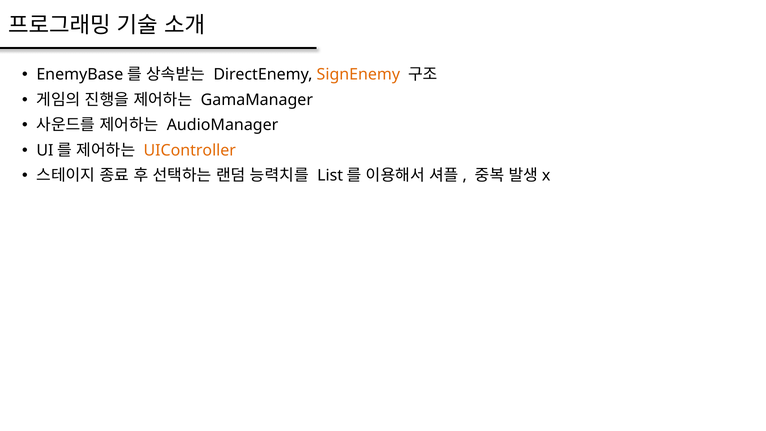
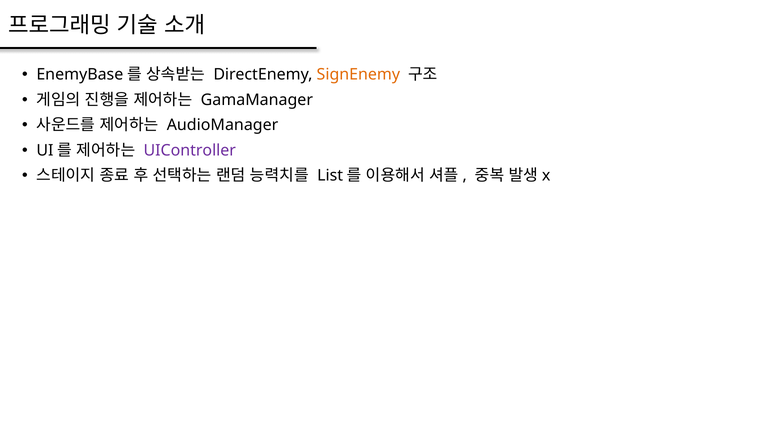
UIController colour: orange -> purple (190, 150)
